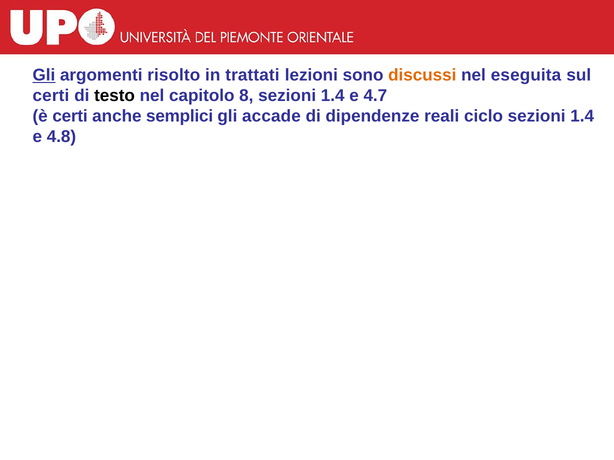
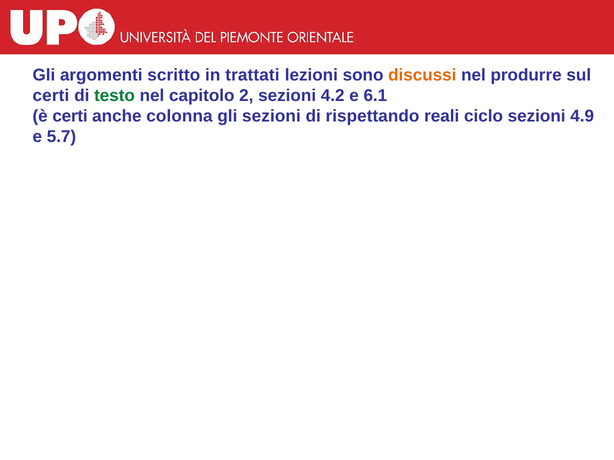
Gli underline: present -> none (44, 75)
risolto: risolto -> scritto (174, 75)
eseguita: eseguita -> produrre (526, 75)
testo colour: black -> green (115, 96)
8: 8 -> 2 (246, 96)
1.4: 1.4 -> 4.2 (333, 96)
4.7: 4.7 -> 6.1 (375, 96)
semplici: semplici -> colonna (179, 116)
gli accade: accade -> sezioni (271, 116)
dipendenze: dipendenze -> rispettando (372, 116)
1.4: 1.4 -> 4.9 (582, 116)
4.8: 4.8 -> 5.7 (61, 137)
